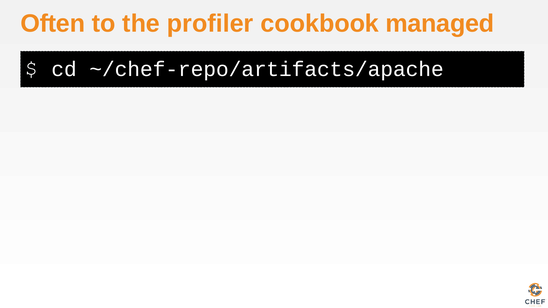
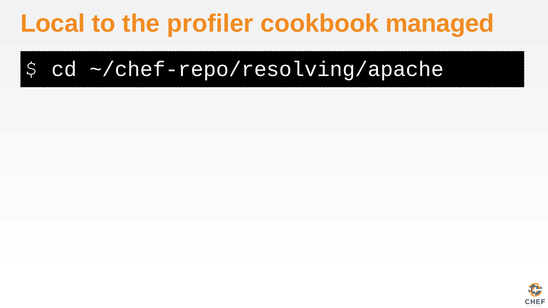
Often: Often -> Local (53, 24)
~/chef-repo/artifacts/apache: ~/chef-repo/artifacts/apache -> ~/chef-repo/resolving/apache (267, 69)
